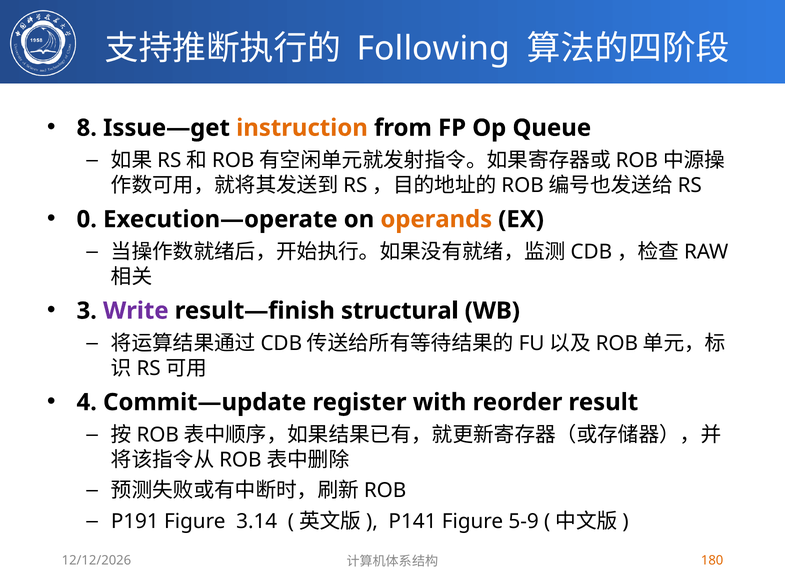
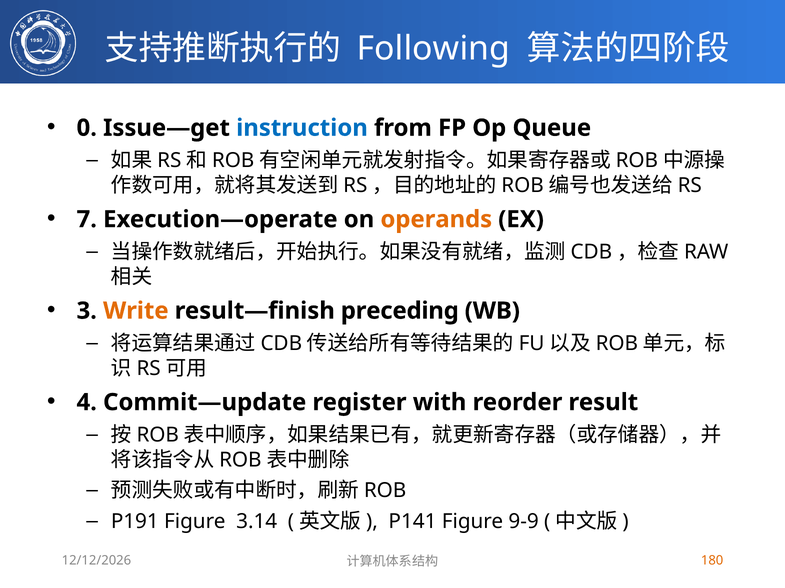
8: 8 -> 0 (87, 128)
instruction colour: orange -> blue (302, 128)
0: 0 -> 7 (87, 220)
Write colour: purple -> orange (136, 311)
structural: structural -> preceding (400, 311)
5-9: 5-9 -> 9-9 (524, 522)
